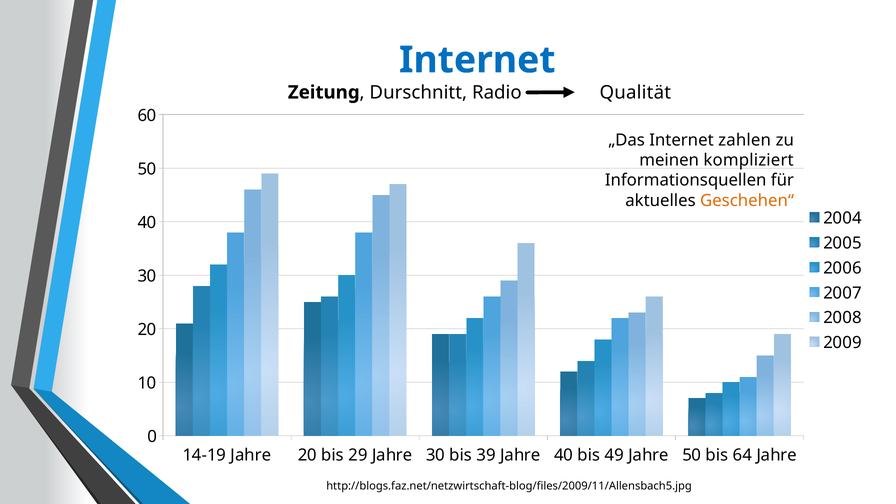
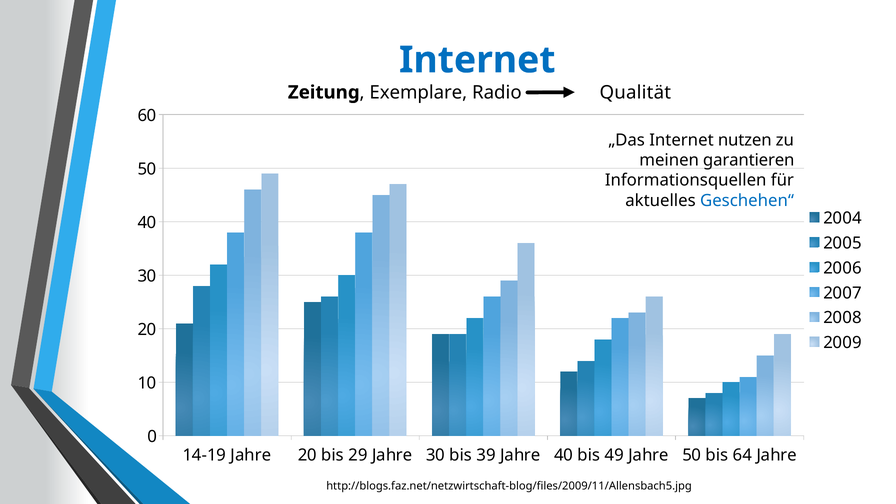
Durschnitt: Durschnitt -> Exemplare (418, 92)
zahlen: zahlen -> nutzen (745, 140)
kompliziert: kompliziert -> garantieren (749, 160)
Geschehen“ colour: orange -> blue (747, 200)
